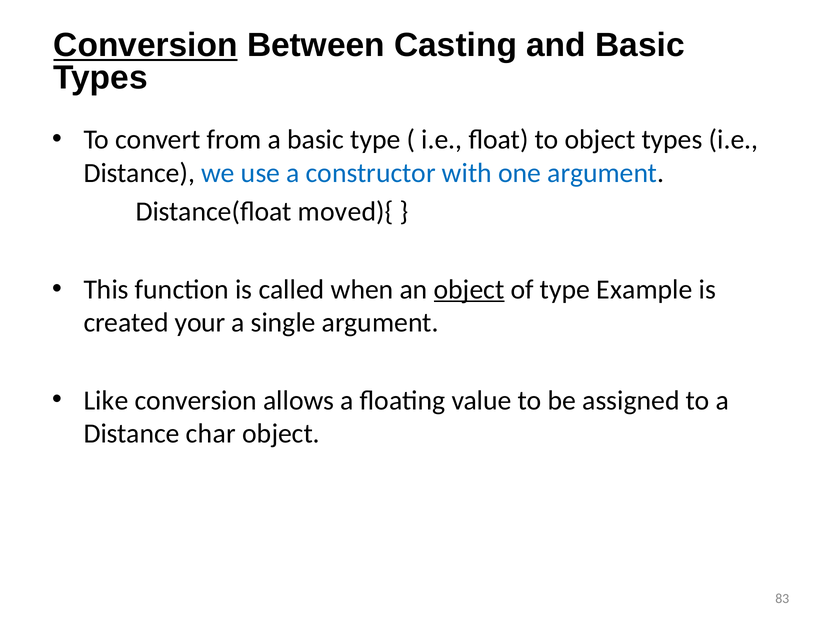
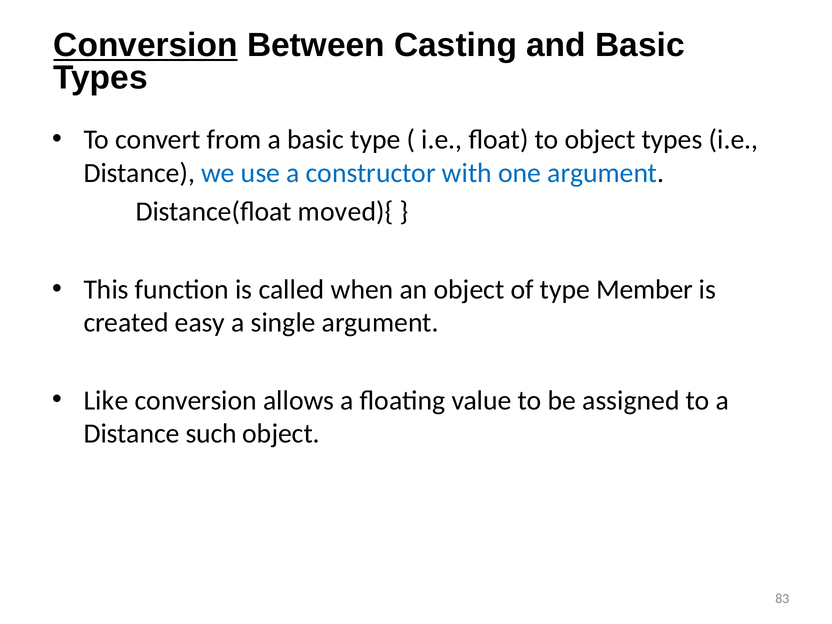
object underline: present -> none (469, 289)
Example: Example -> Member (645, 289)
your: your -> easy (200, 323)
char: char -> such (211, 434)
